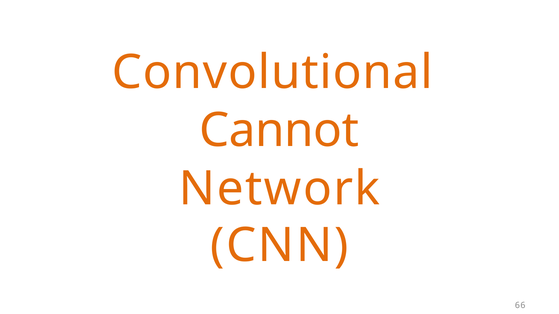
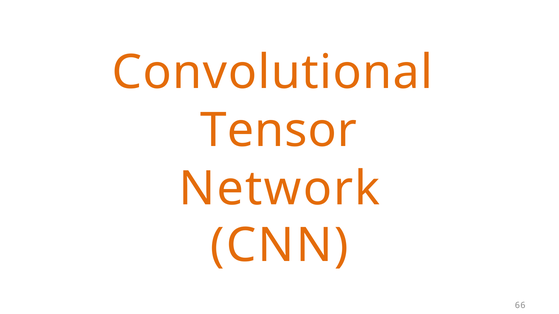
Cannot: Cannot -> Tensor (279, 131)
